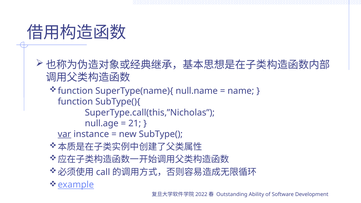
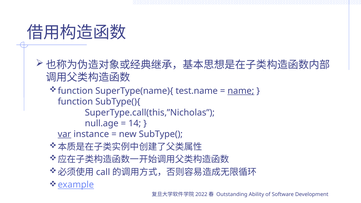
null.name: null.name -> test.name (197, 91)
name underline: none -> present (241, 91)
21: 21 -> 14 (135, 123)
